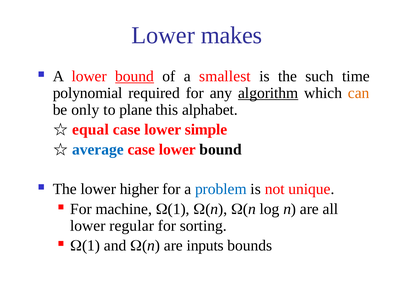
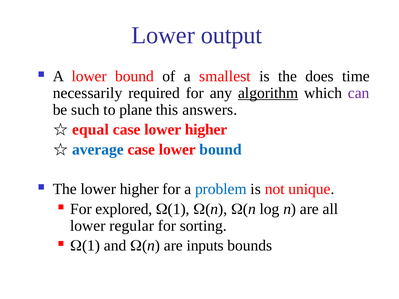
makes: makes -> output (232, 35)
bound underline: present -> none (135, 76)
such: such -> does (320, 76)
polynomial: polynomial -> necessarily (88, 93)
can colour: orange -> purple (359, 93)
only: only -> such (85, 110)
alphabet: alphabet -> answers (210, 110)
case lower simple: simple -> higher (206, 130)
bound colour: black -> blue (221, 150)
machine: machine -> explored (124, 209)
